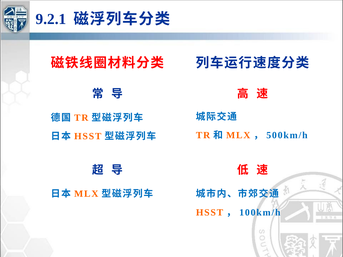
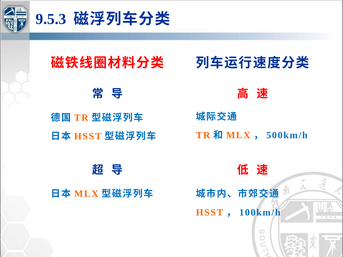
9.2.1: 9.2.1 -> 9.5.3 (51, 19)
